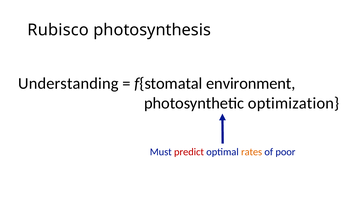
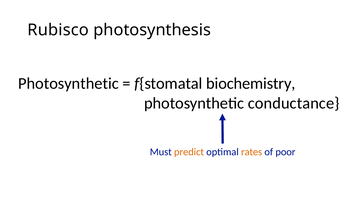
Understanding: Understanding -> Photosynthetic (68, 84)
environment: environment -> biochemistry (251, 84)
optimization: optimization -> conductance (294, 103)
predict colour: red -> orange (189, 152)
